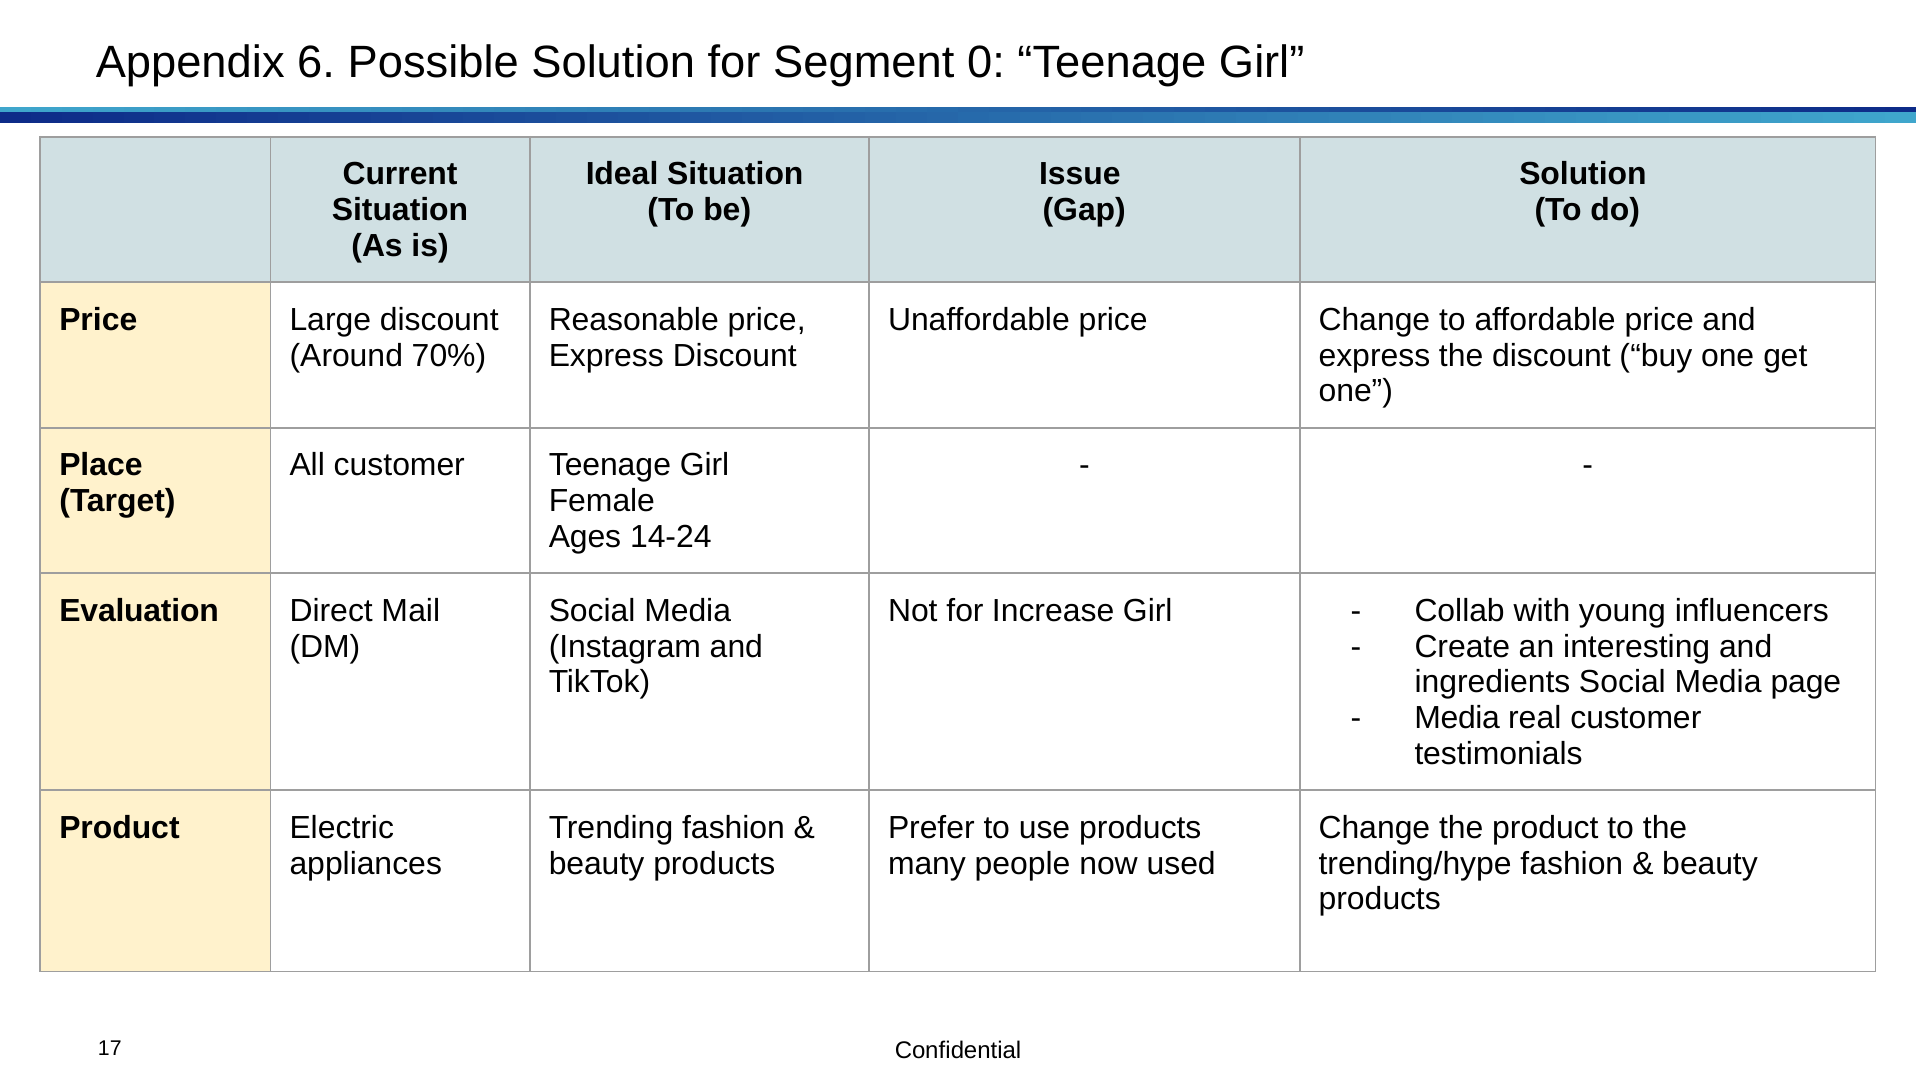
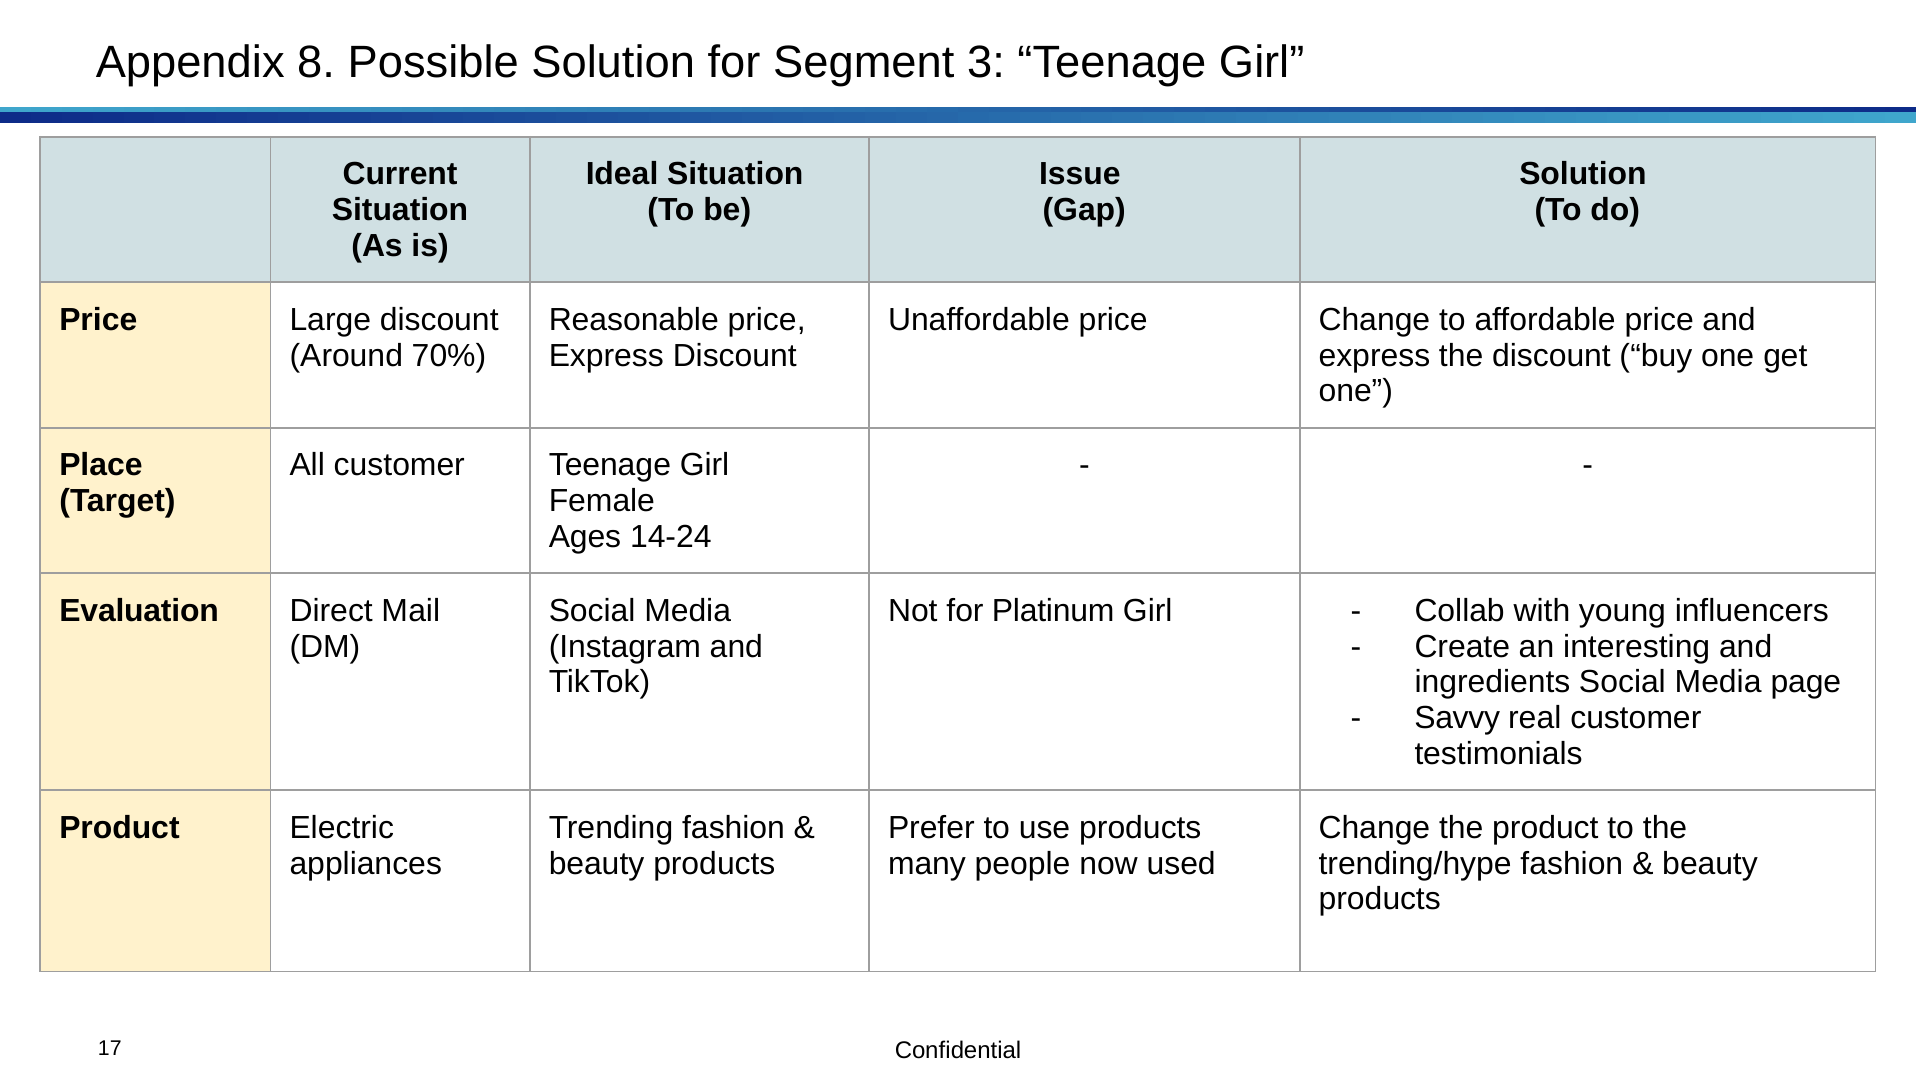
6: 6 -> 8 (316, 62)
0: 0 -> 3 (986, 62)
Increase: Increase -> Platinum (1053, 611)
Media: Media -> Savvy (1457, 718)
